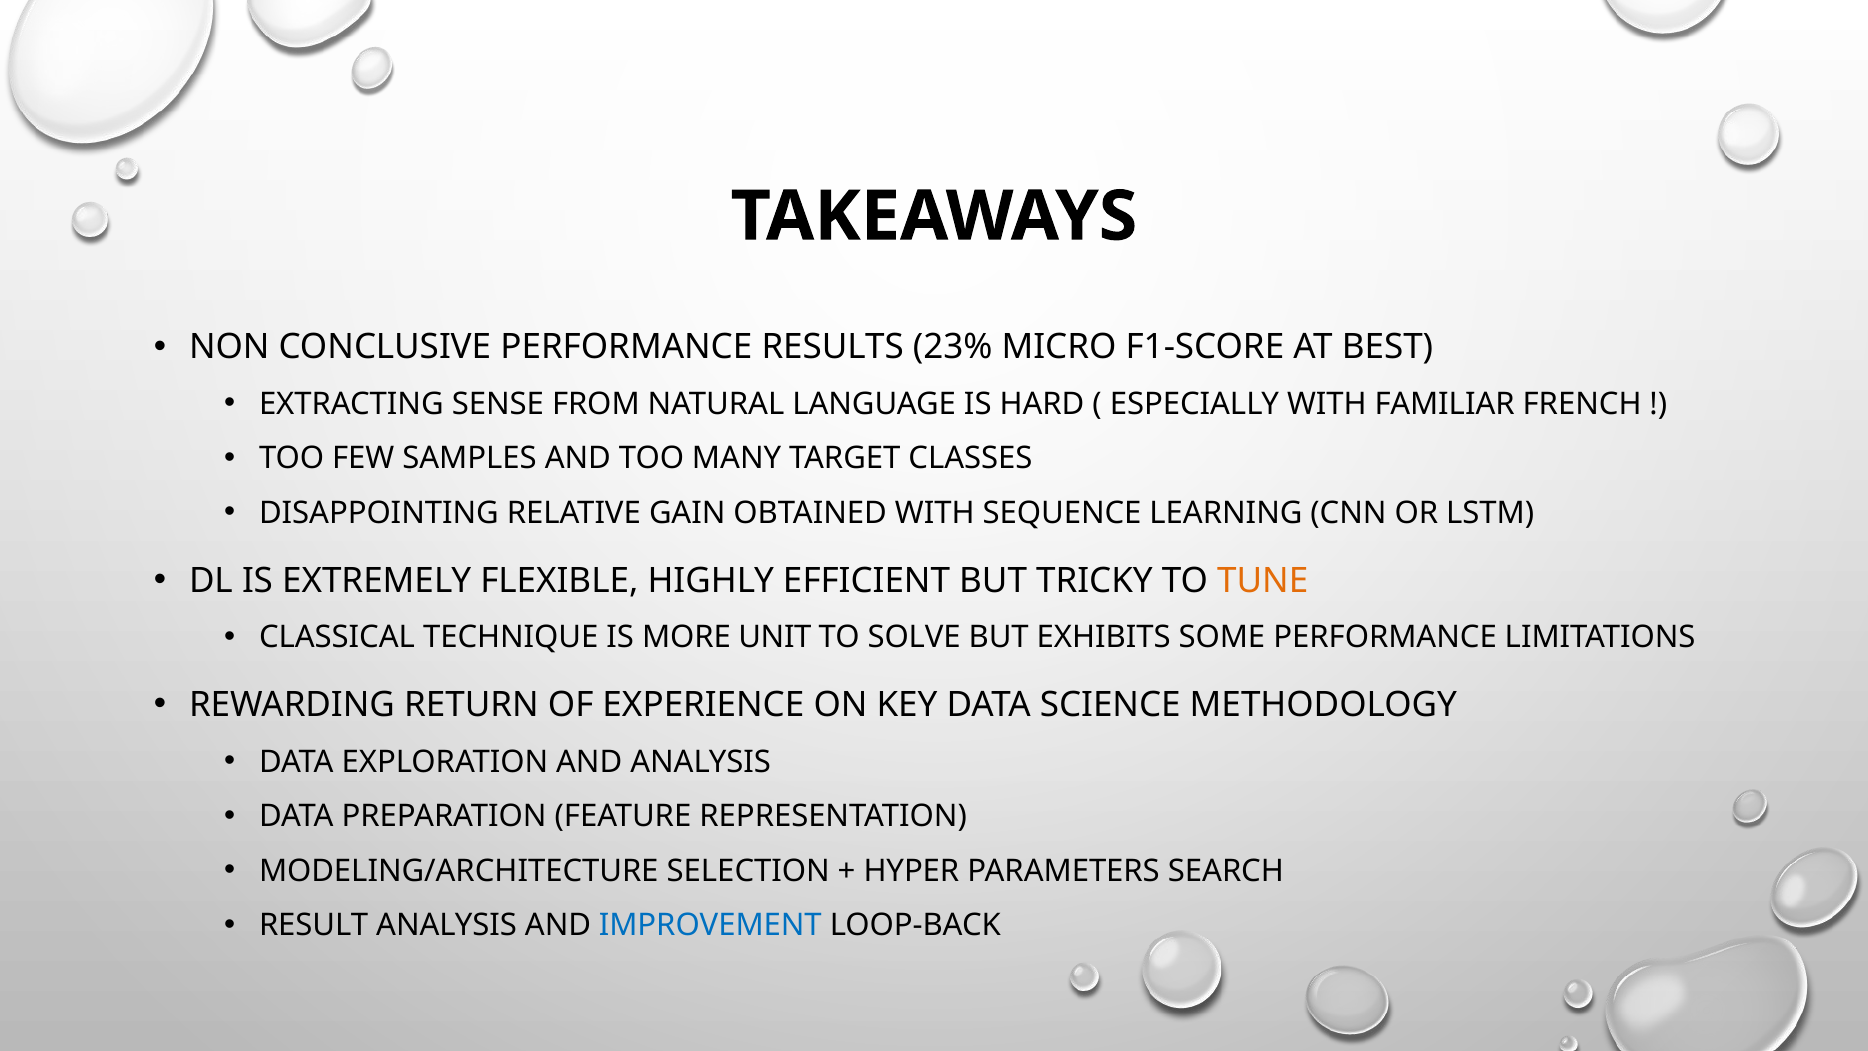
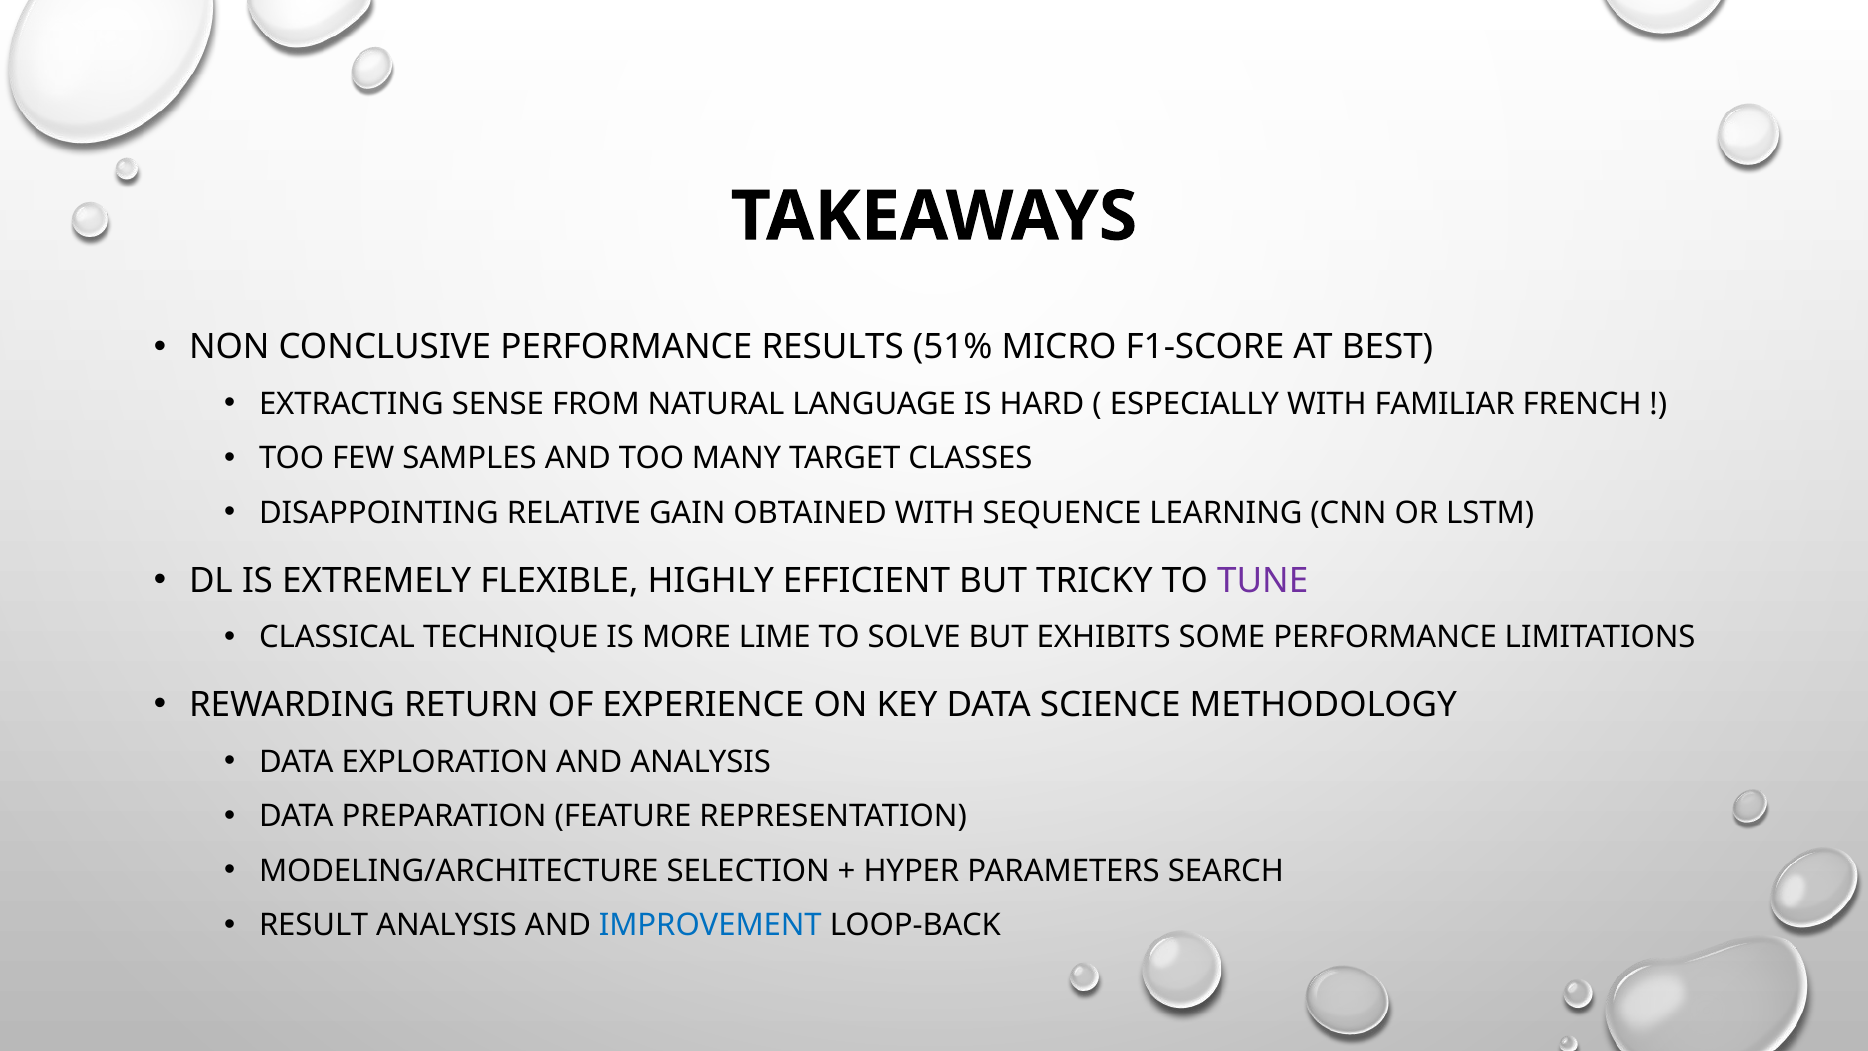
23%: 23% -> 51% (953, 347)
TUNE colour: orange -> purple (1263, 581)
UNIT: UNIT -> LIME (775, 637)
